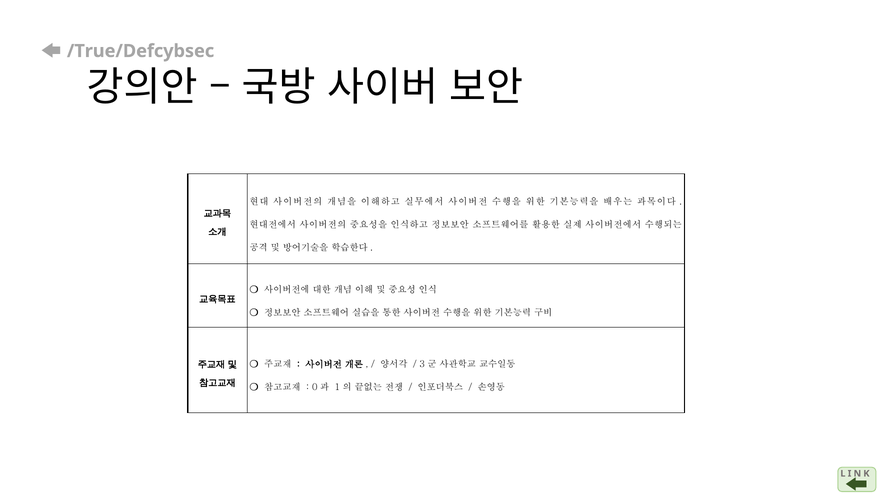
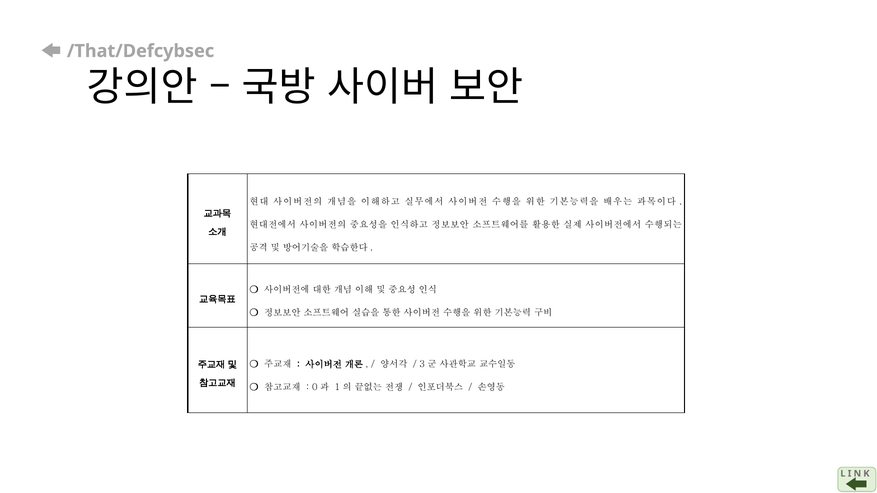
/True/Defcybsec: /True/Defcybsec -> /That/Defcybsec (141, 51)
